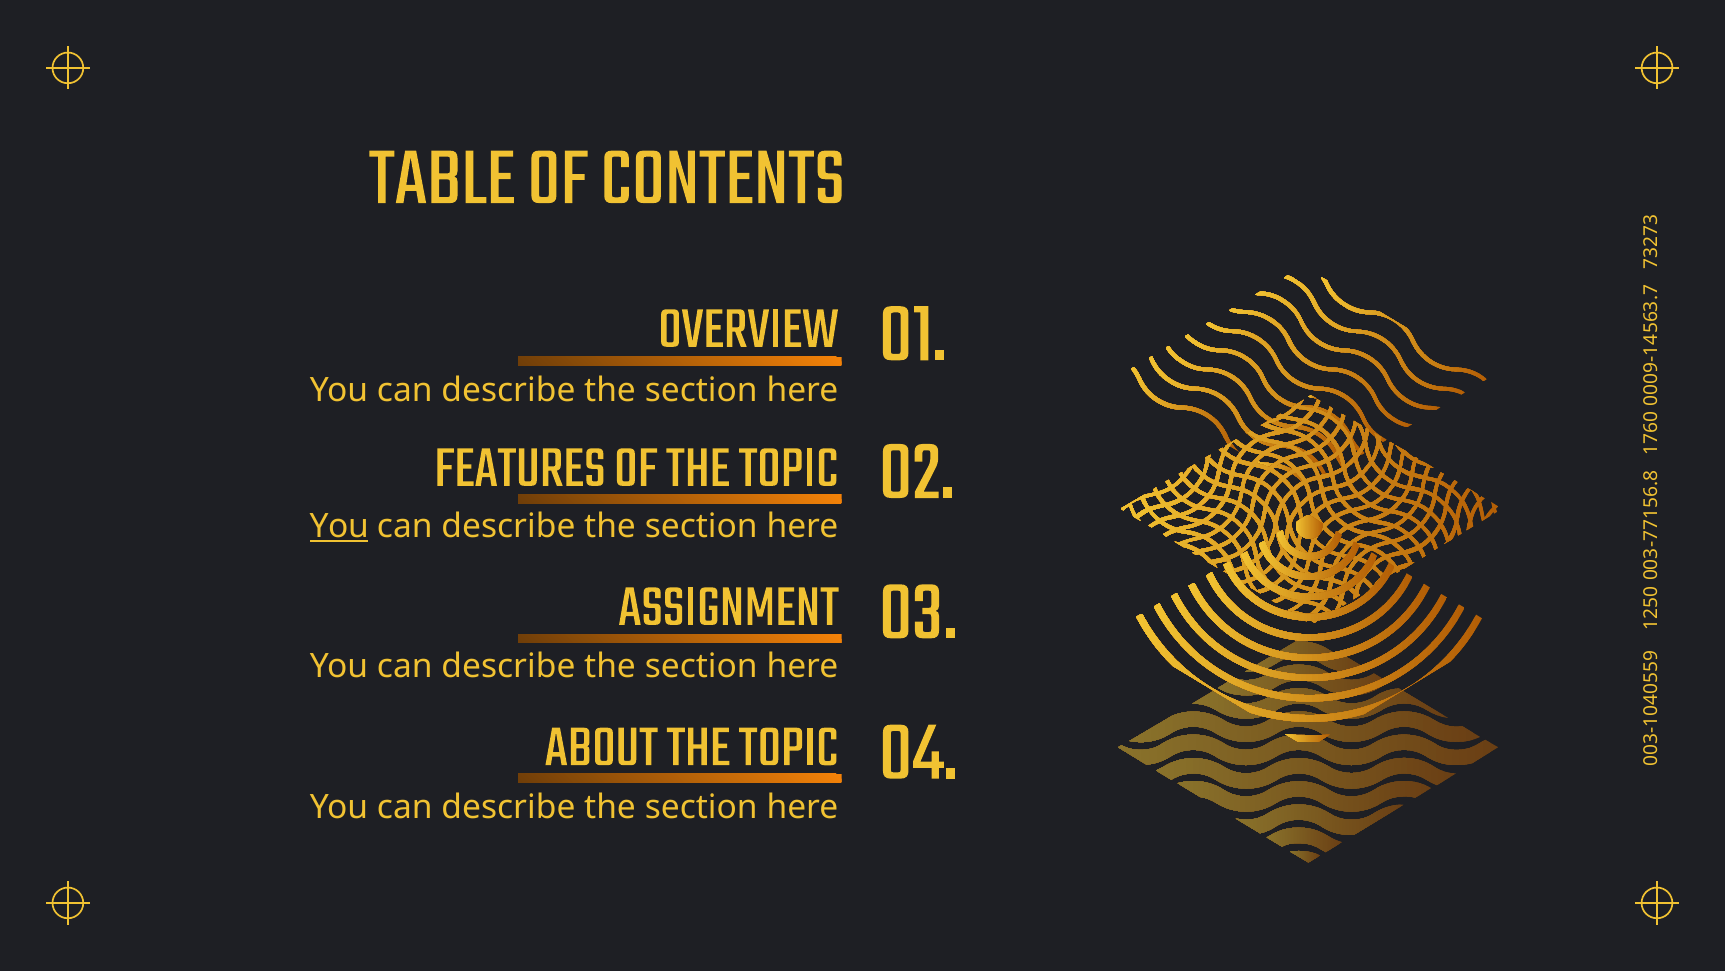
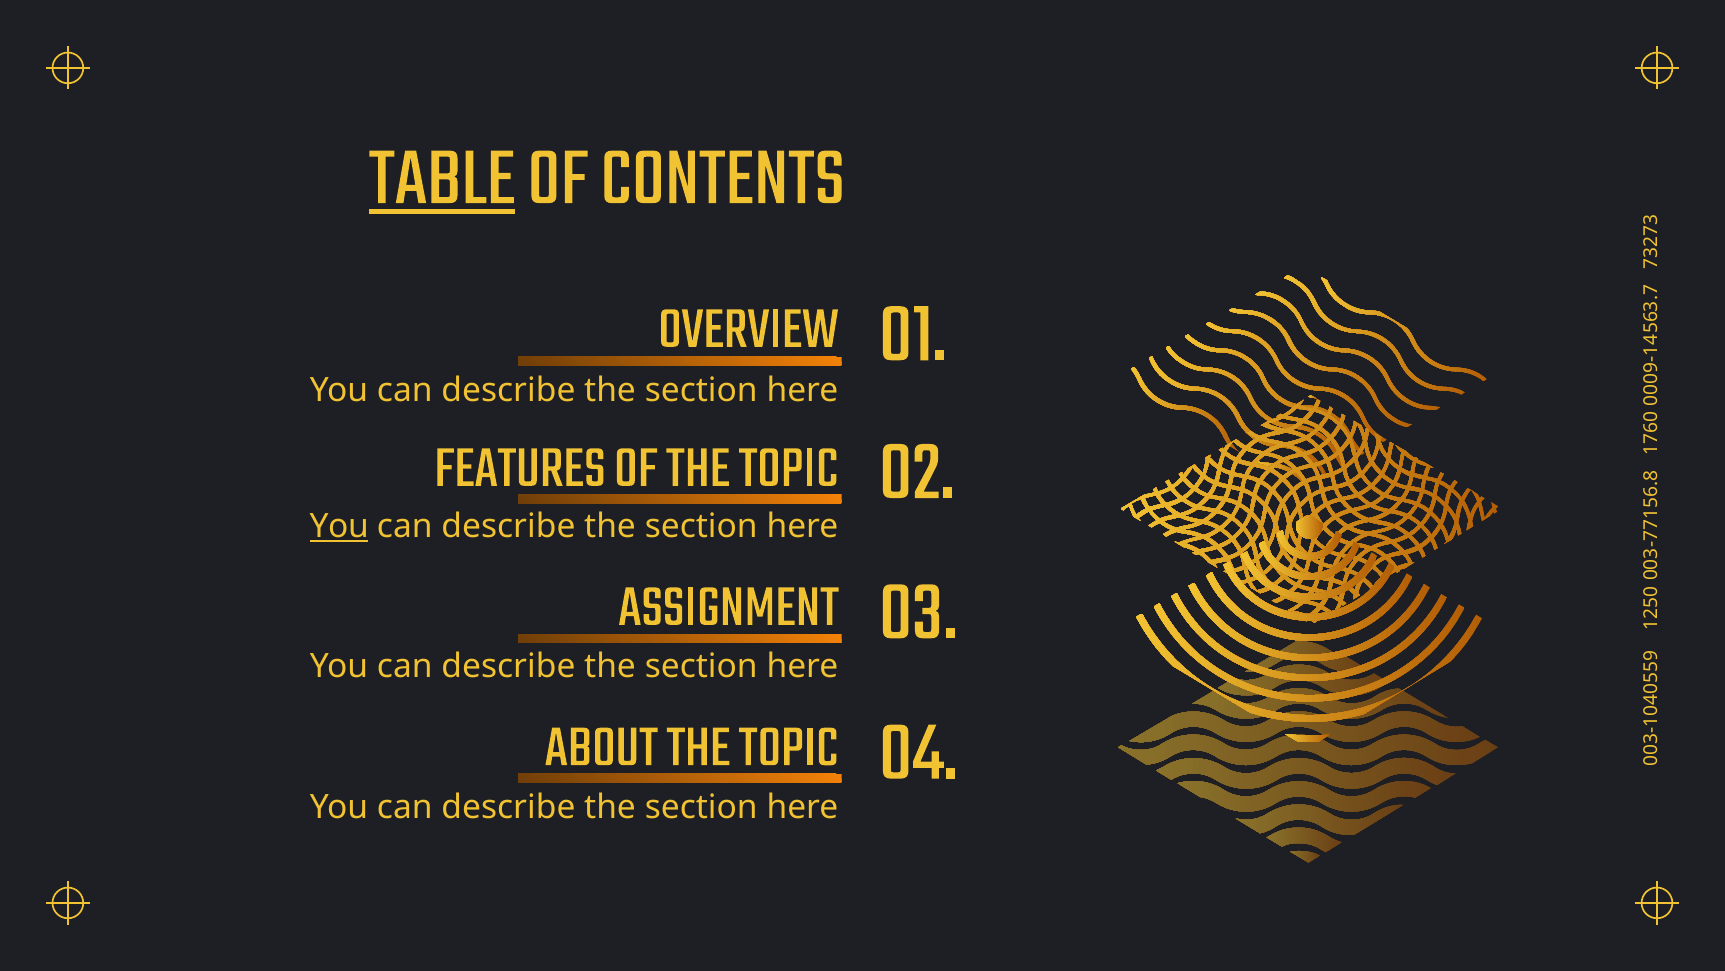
TABLE underline: none -> present (442, 175)
